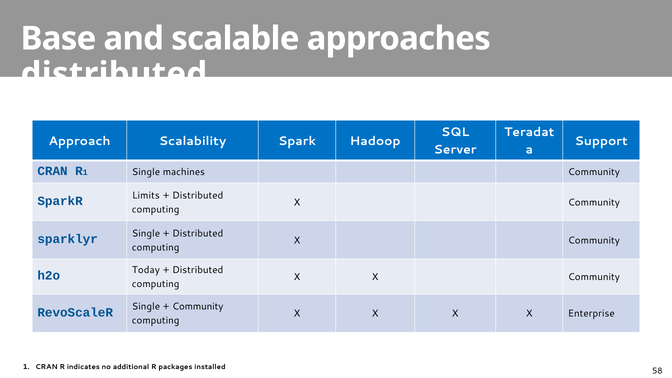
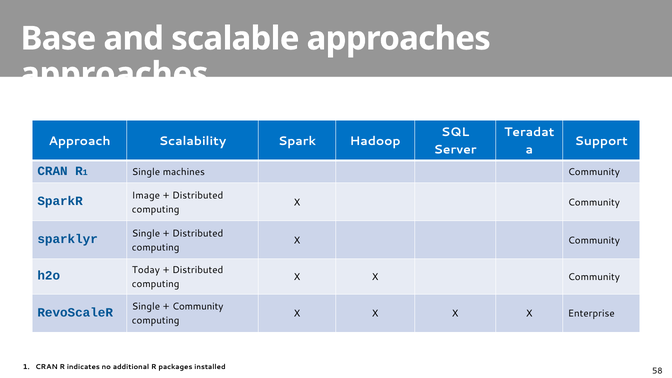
distributed: distributed -> approaches (114, 74)
Limits: Limits -> Image (146, 195)
